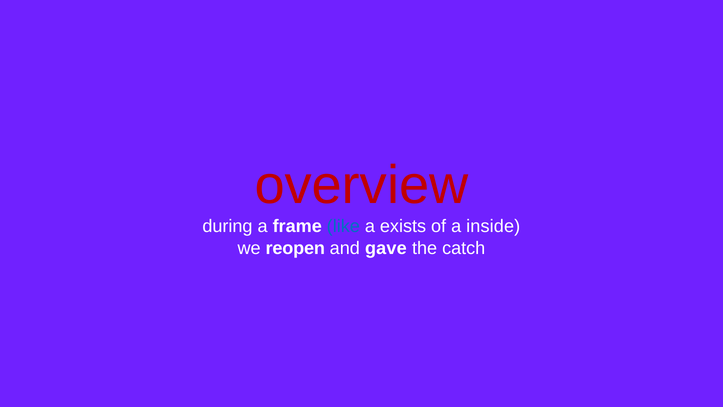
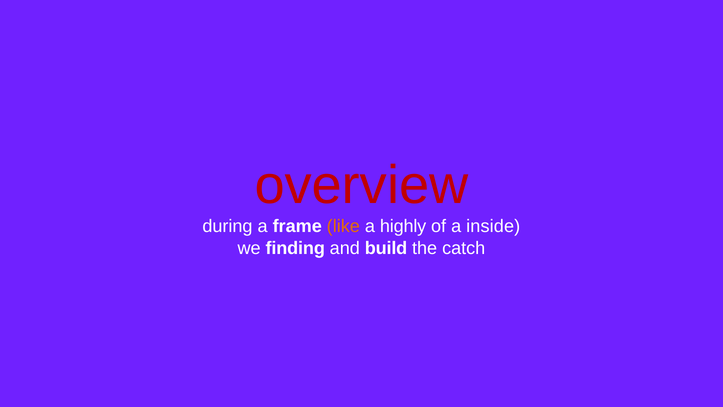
like colour: blue -> orange (343, 226)
exists: exists -> highly (403, 226)
reopen: reopen -> finding (295, 248)
gave: gave -> build (386, 248)
